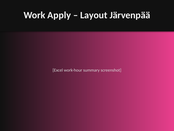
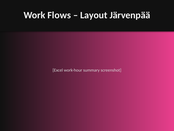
Apply: Apply -> Flows (59, 15)
